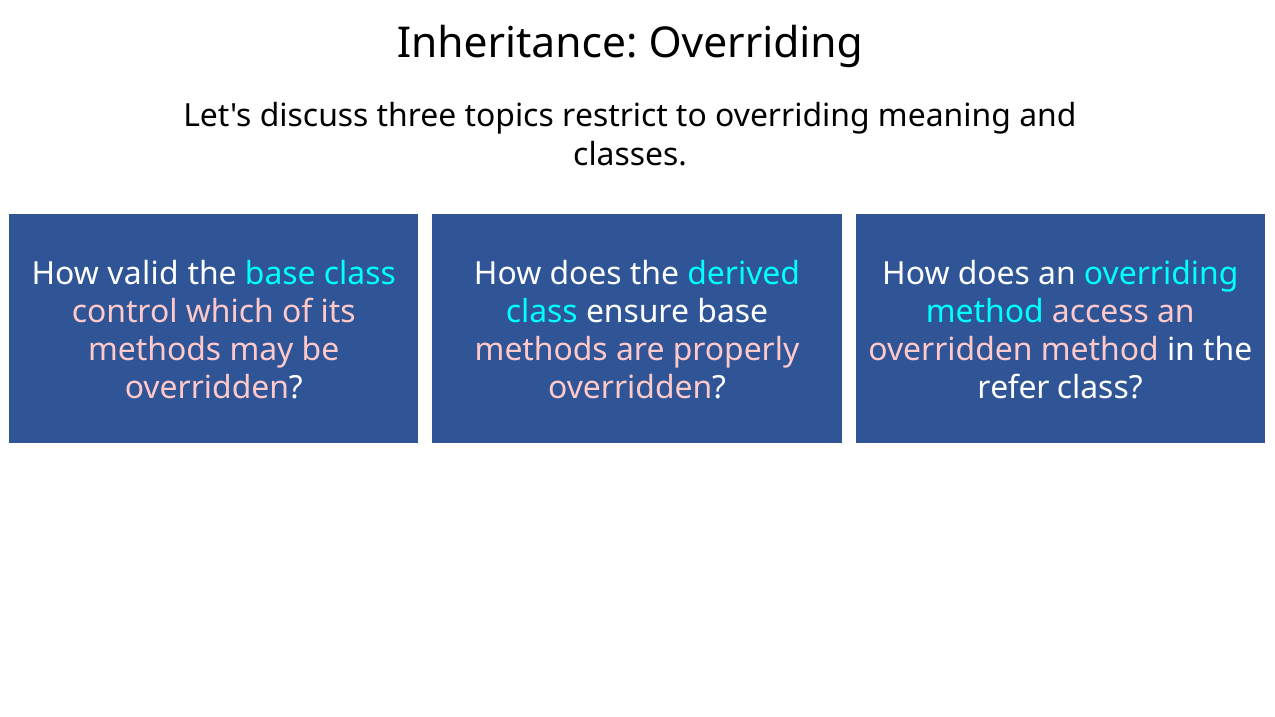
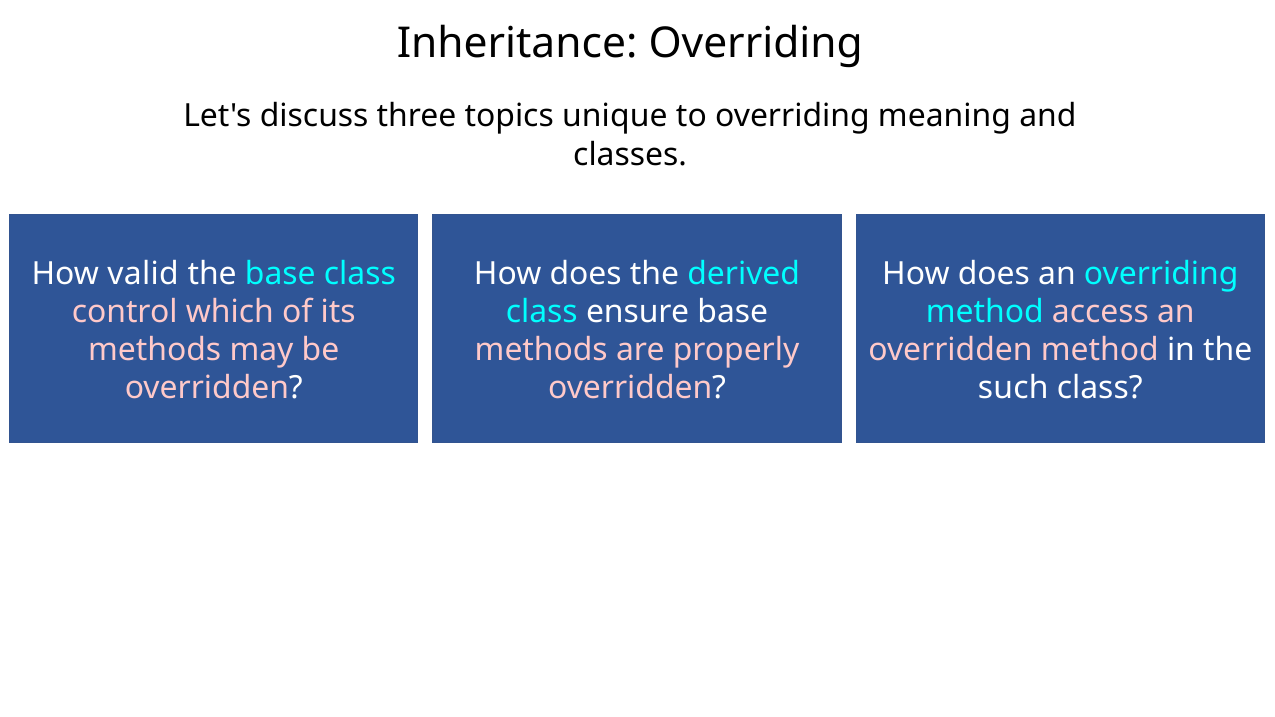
restrict: restrict -> unique (615, 116)
refer: refer -> such (1013, 388)
